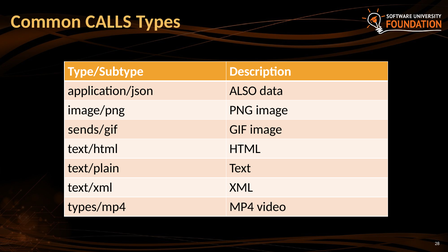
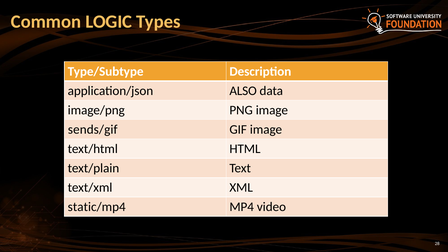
CALLS: CALLS -> LOGIC (109, 22)
types/mp4: types/mp4 -> static/mp4 (97, 207)
